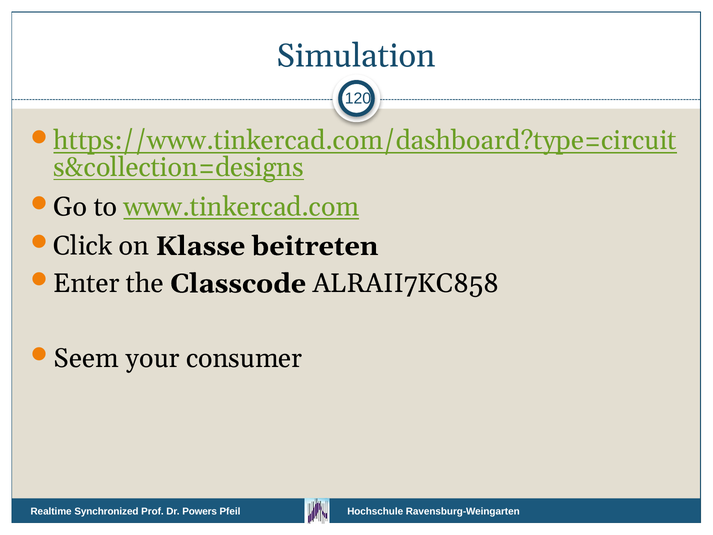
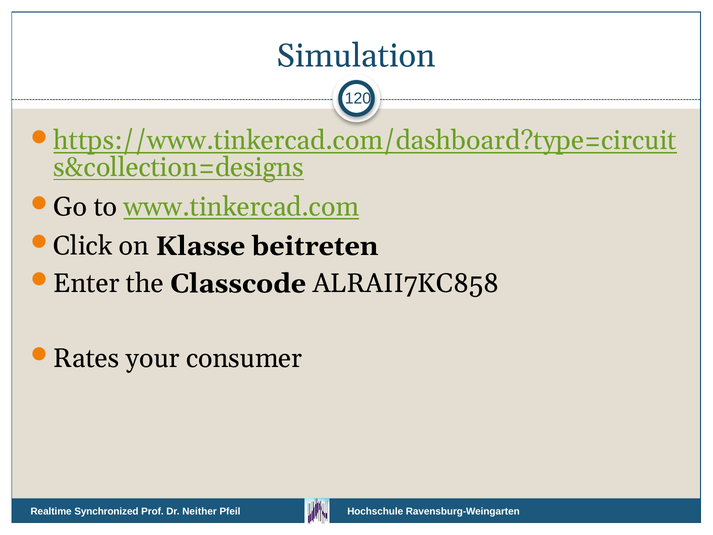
Seem: Seem -> Rates (86, 358)
Powers: Powers -> Neither (200, 511)
